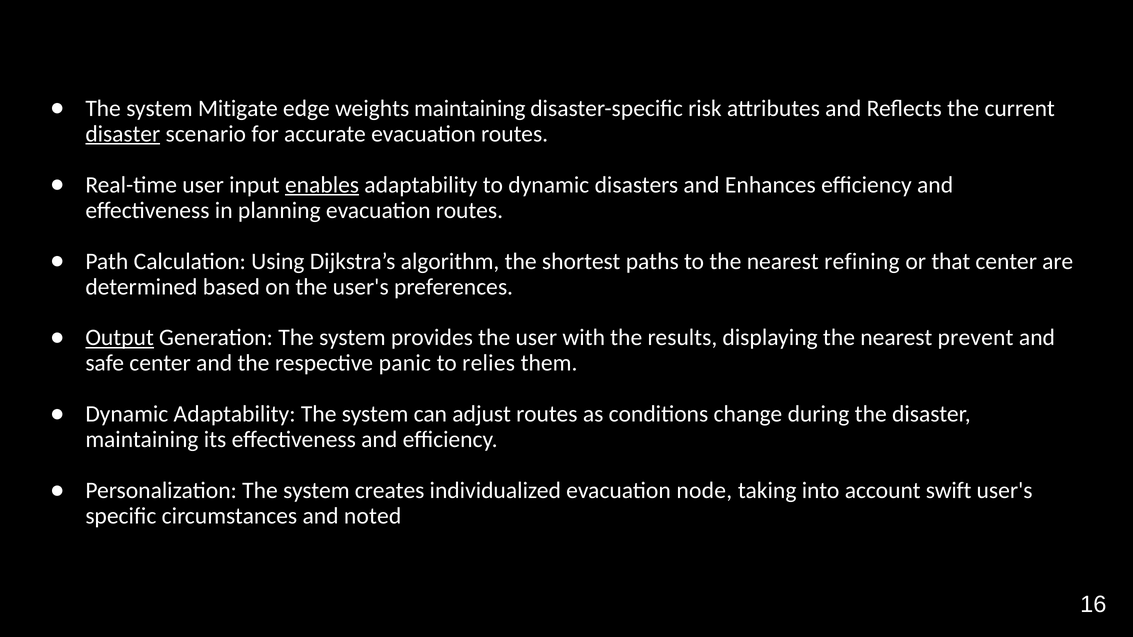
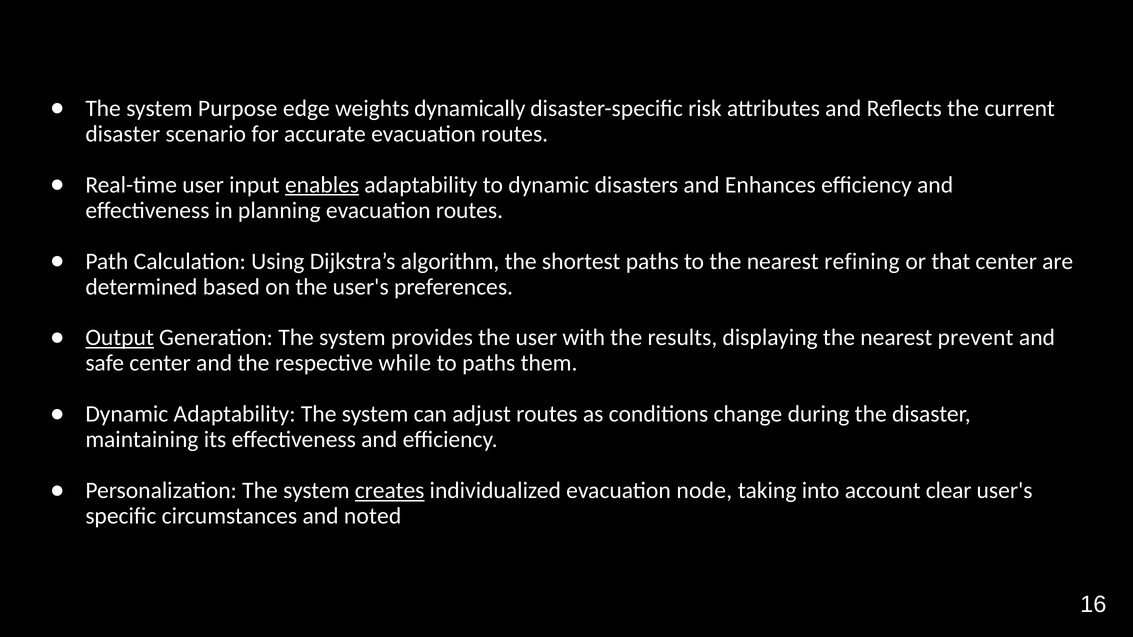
Mitigate: Mitigate -> Purpose (238, 108)
weights maintaining: maintaining -> dynamically (470, 108)
disaster underline: present -> none (123, 134)
panic: panic -> while (405, 363)
to relies: relies -> paths (489, 363)
creates underline: none -> present (390, 491)
swift: swift -> clear (949, 491)
